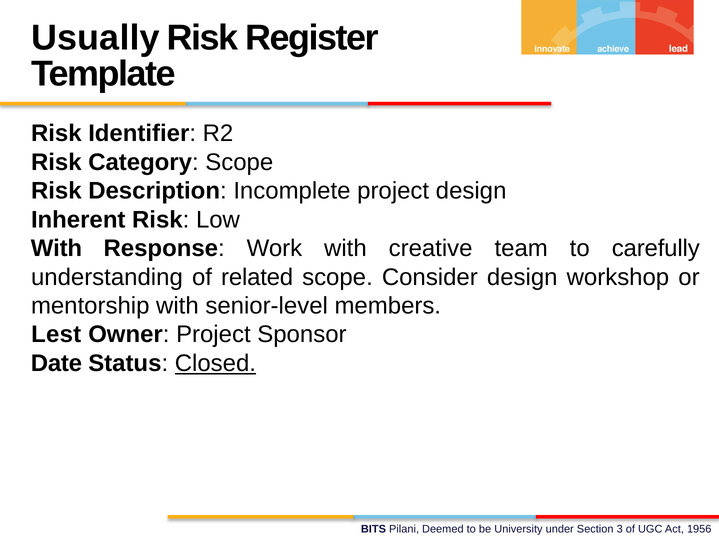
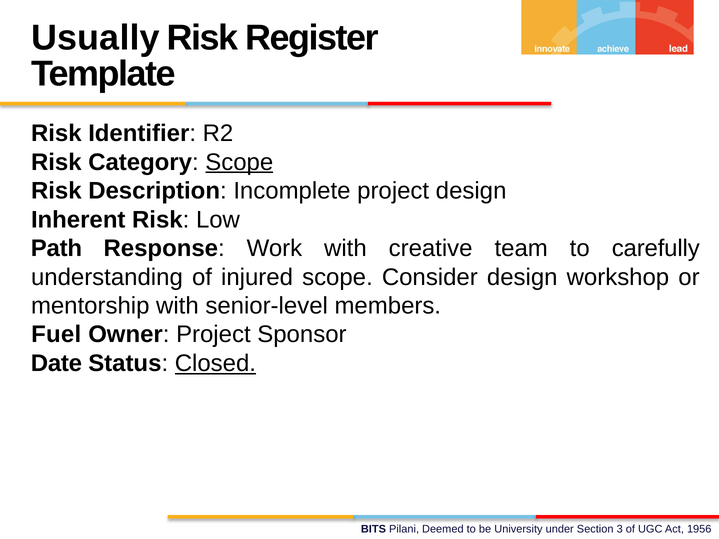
Scope underline: none -> present (239, 162)
With: With -> Path (56, 248)
related: related -> injured (257, 277)
Lest: Lest -> Fuel (56, 335)
